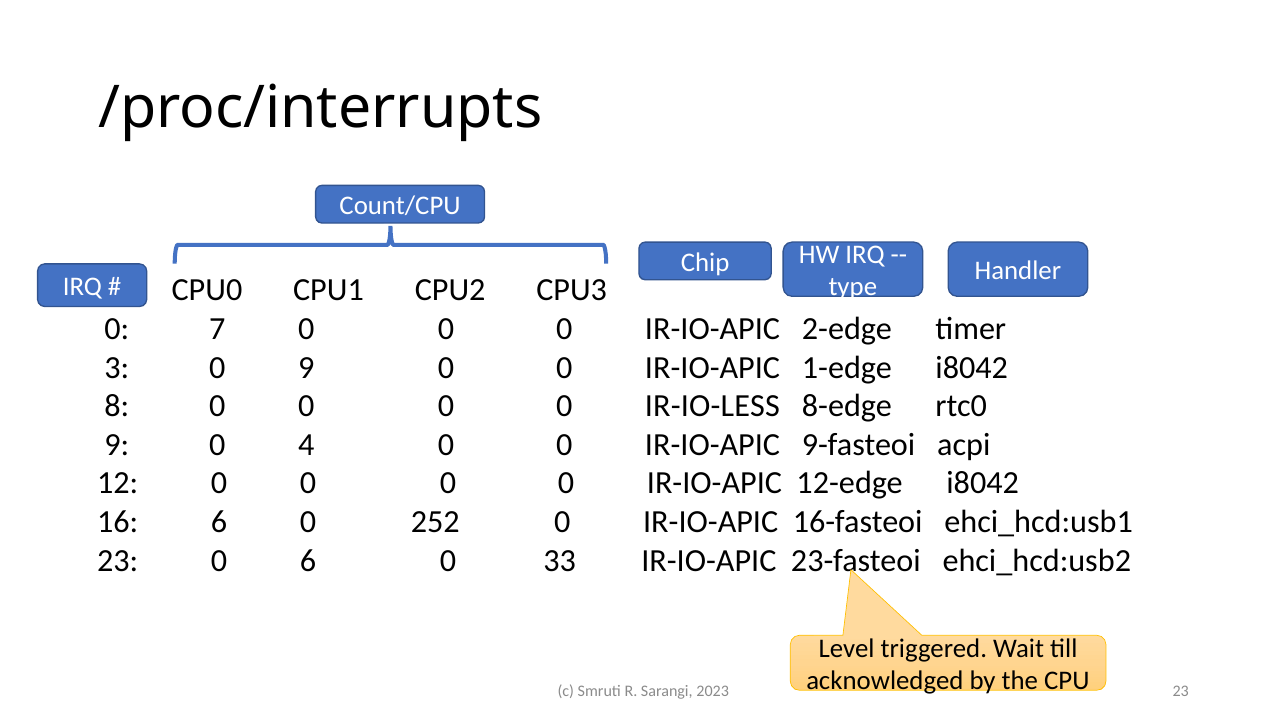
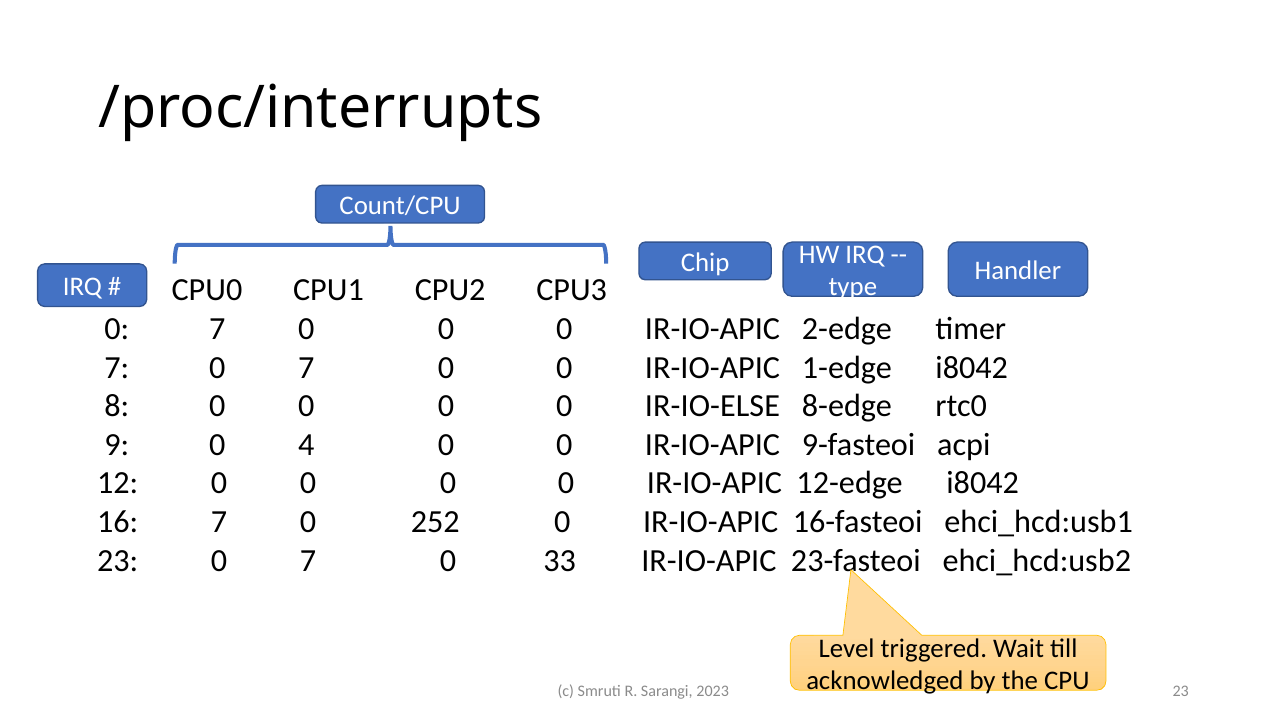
3: 3 -> 7 (117, 367)
9: 9 -> 7 (306, 367)
IR-IO-LESS: IR-IO-LESS -> IR-IO-ELSE (713, 406)
16 6: 6 -> 7 (219, 522)
23 0 6: 6 -> 7 (308, 560)
